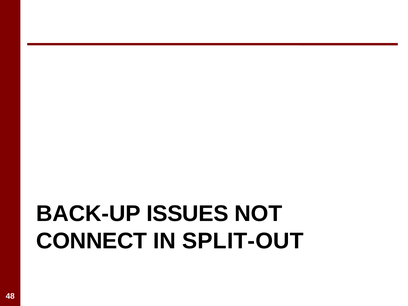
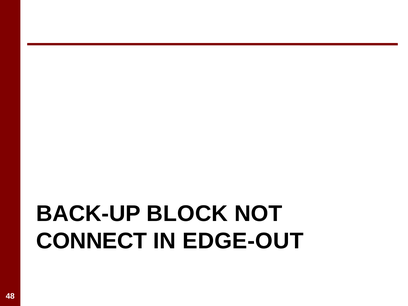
ISSUES: ISSUES -> BLOCK (187, 214)
SPLIT-OUT: SPLIT-OUT -> EDGE-OUT (243, 241)
